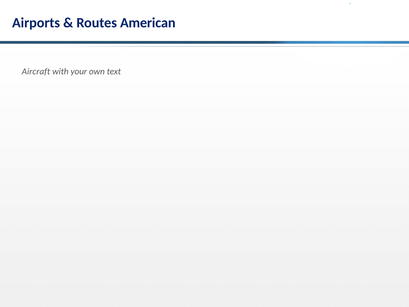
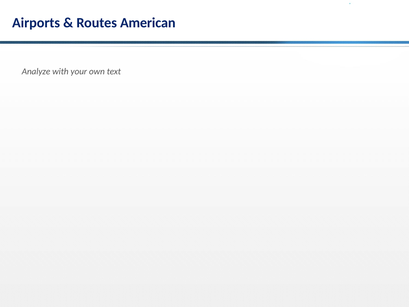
Aircraft: Aircraft -> Analyze (36, 71)
